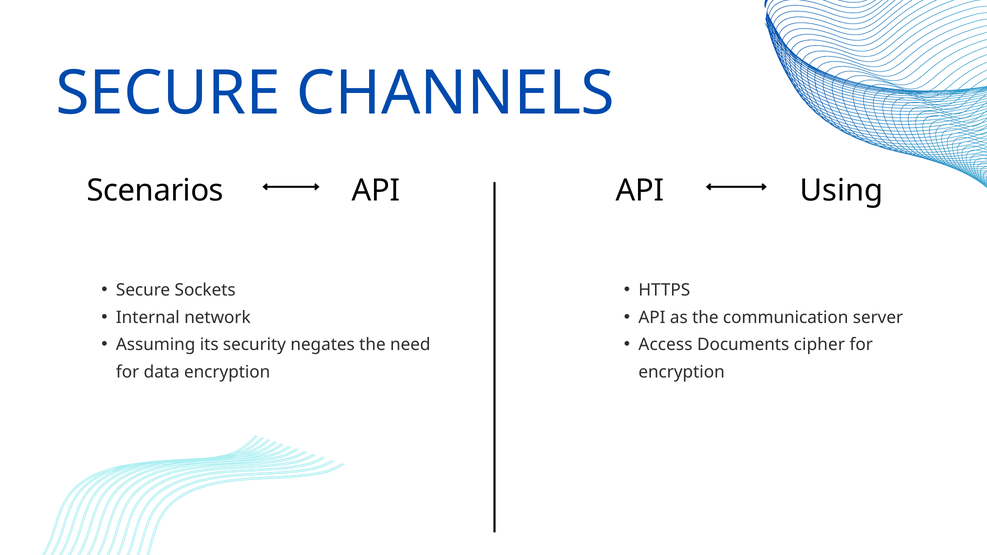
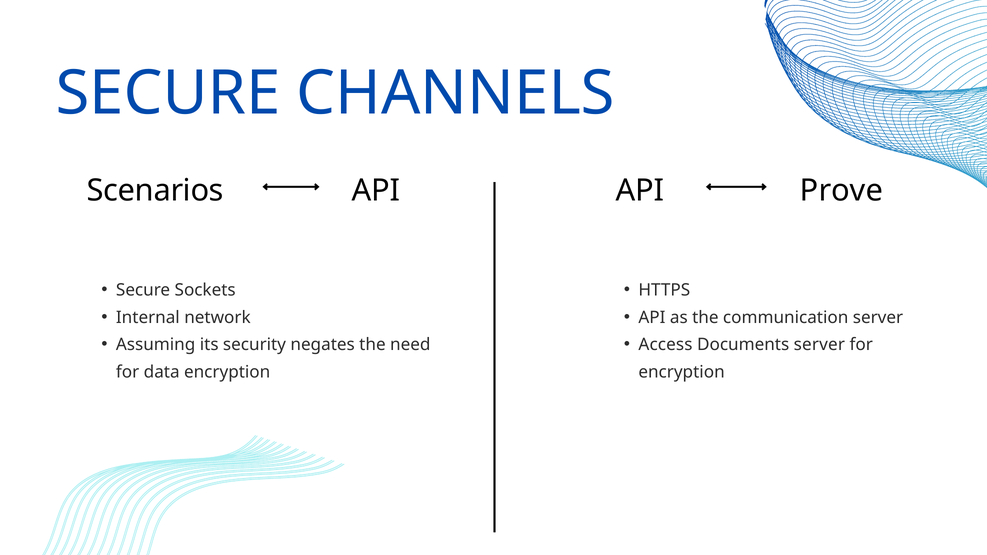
Using: Using -> Prove (841, 191)
Documents cipher: cipher -> server (819, 345)
